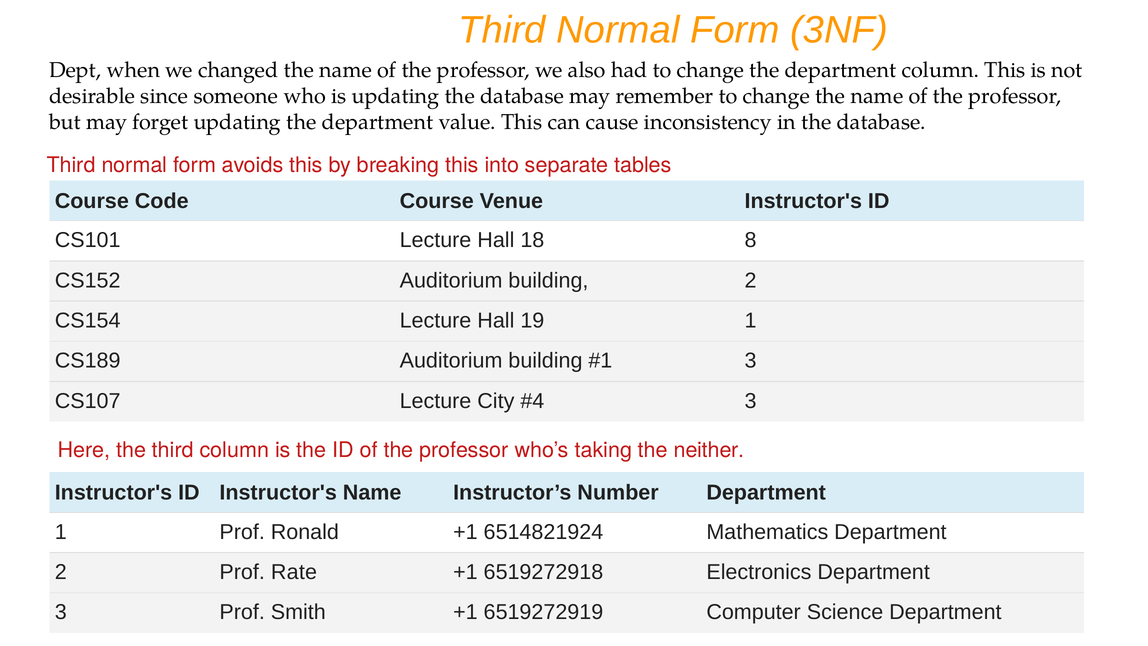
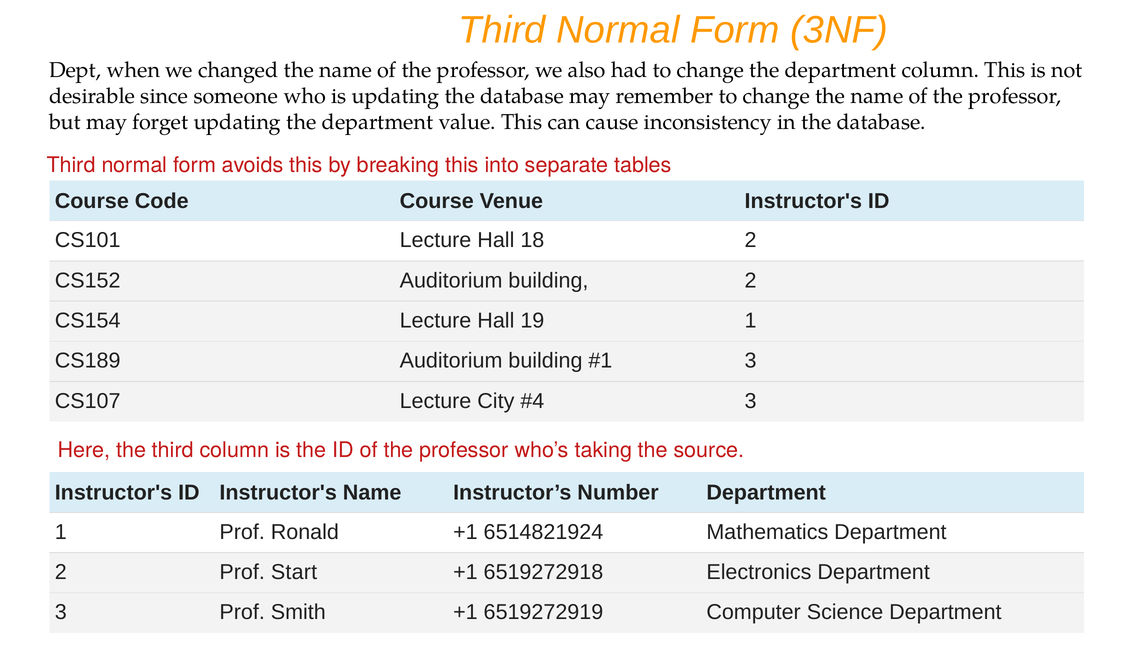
18 8: 8 -> 2 (751, 240)
neither: neither -> source (709, 450)
Rate: Rate -> Start (294, 572)
